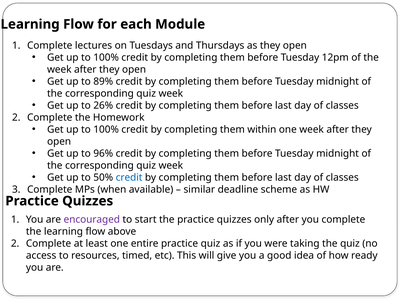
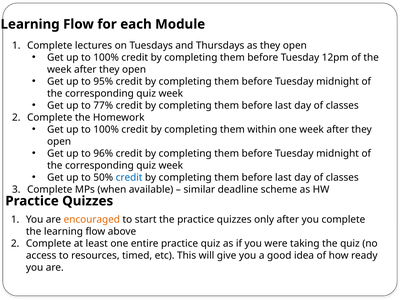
89%: 89% -> 95% (103, 81)
26%: 26% -> 77% (103, 105)
encouraged colour: purple -> orange (92, 220)
